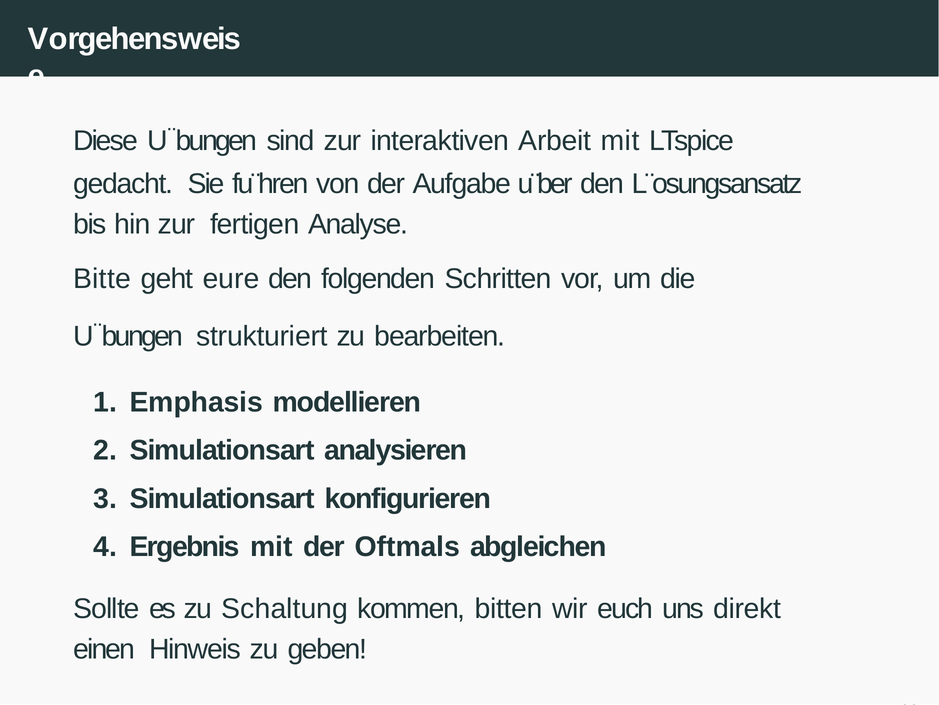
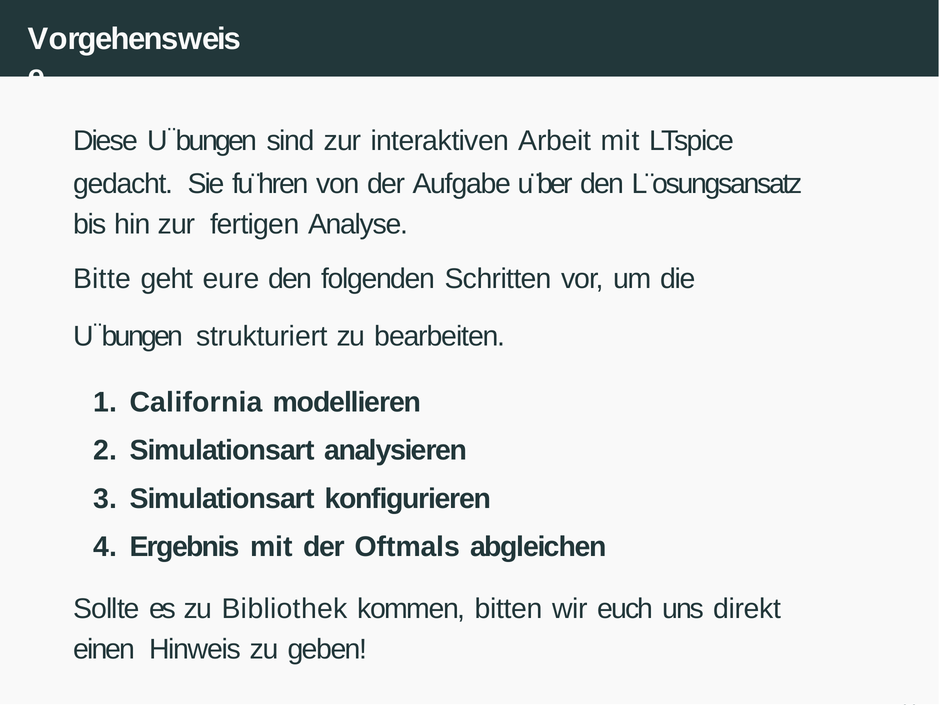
Emphasis: Emphasis -> California (196, 402)
Schaltung: Schaltung -> Bibliothek (285, 609)
